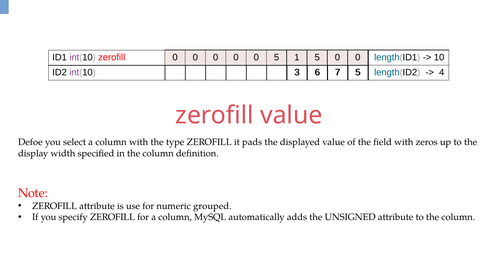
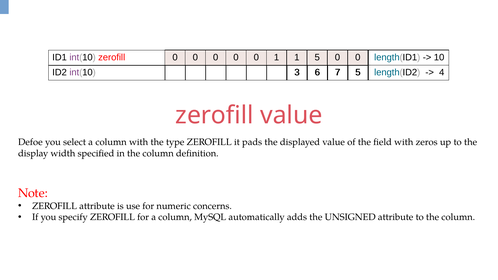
0 5: 5 -> 1 (277, 57)
grouped: grouped -> concerns (212, 206)
